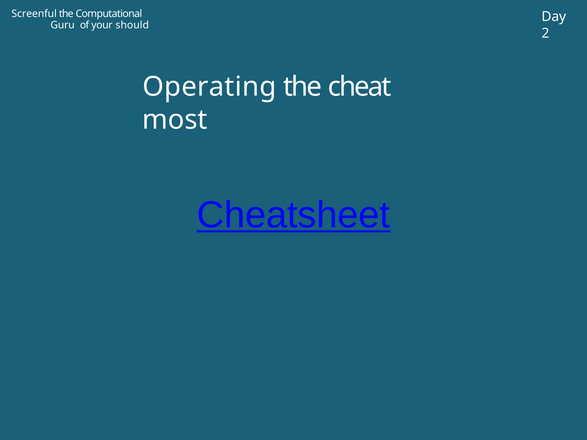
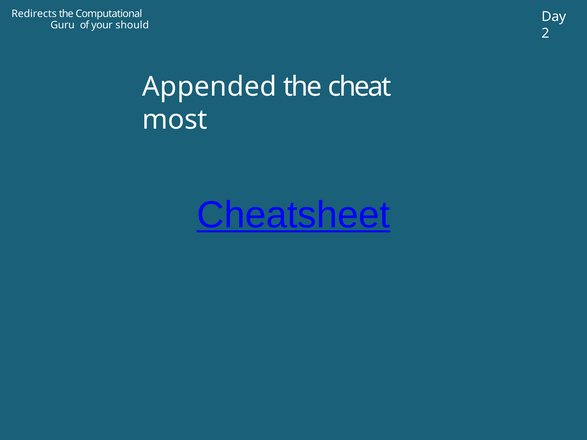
Screenful: Screenful -> Redirects (34, 14)
Operating: Operating -> Appended (209, 87)
